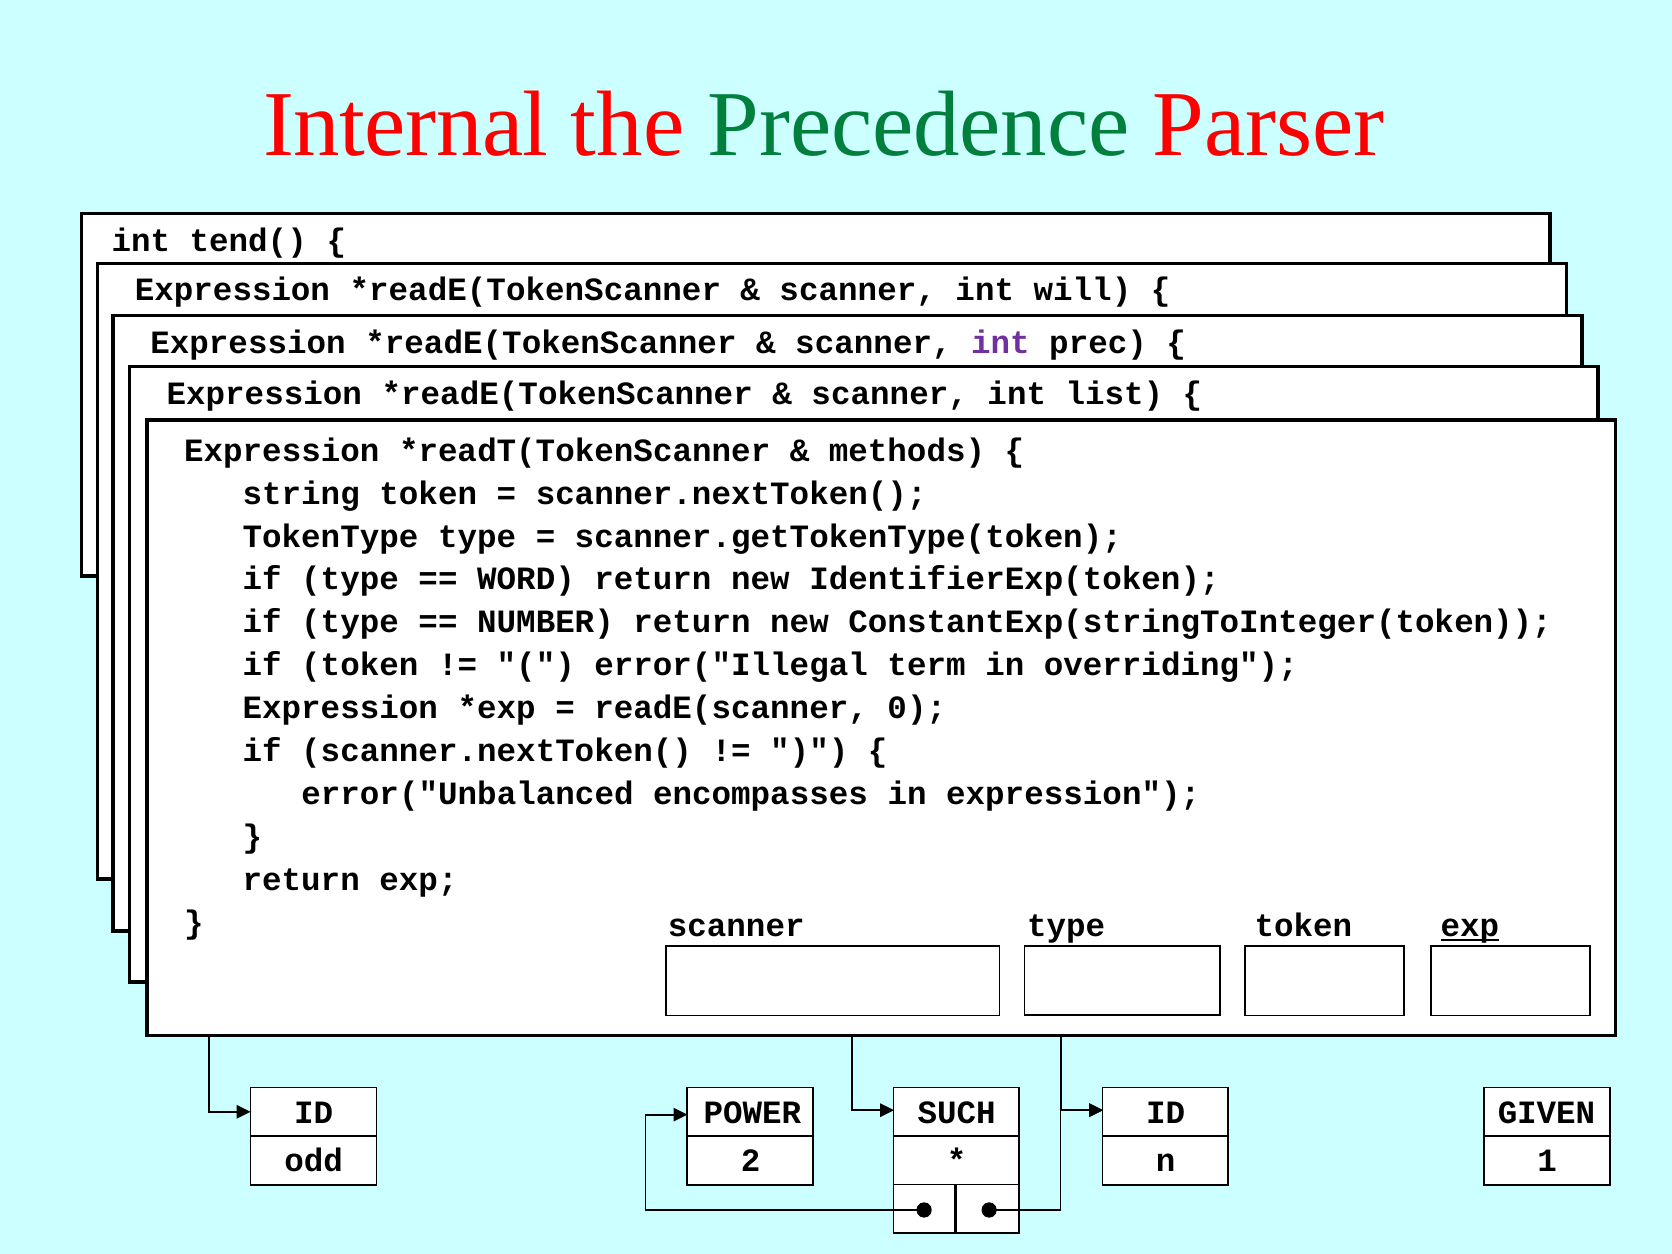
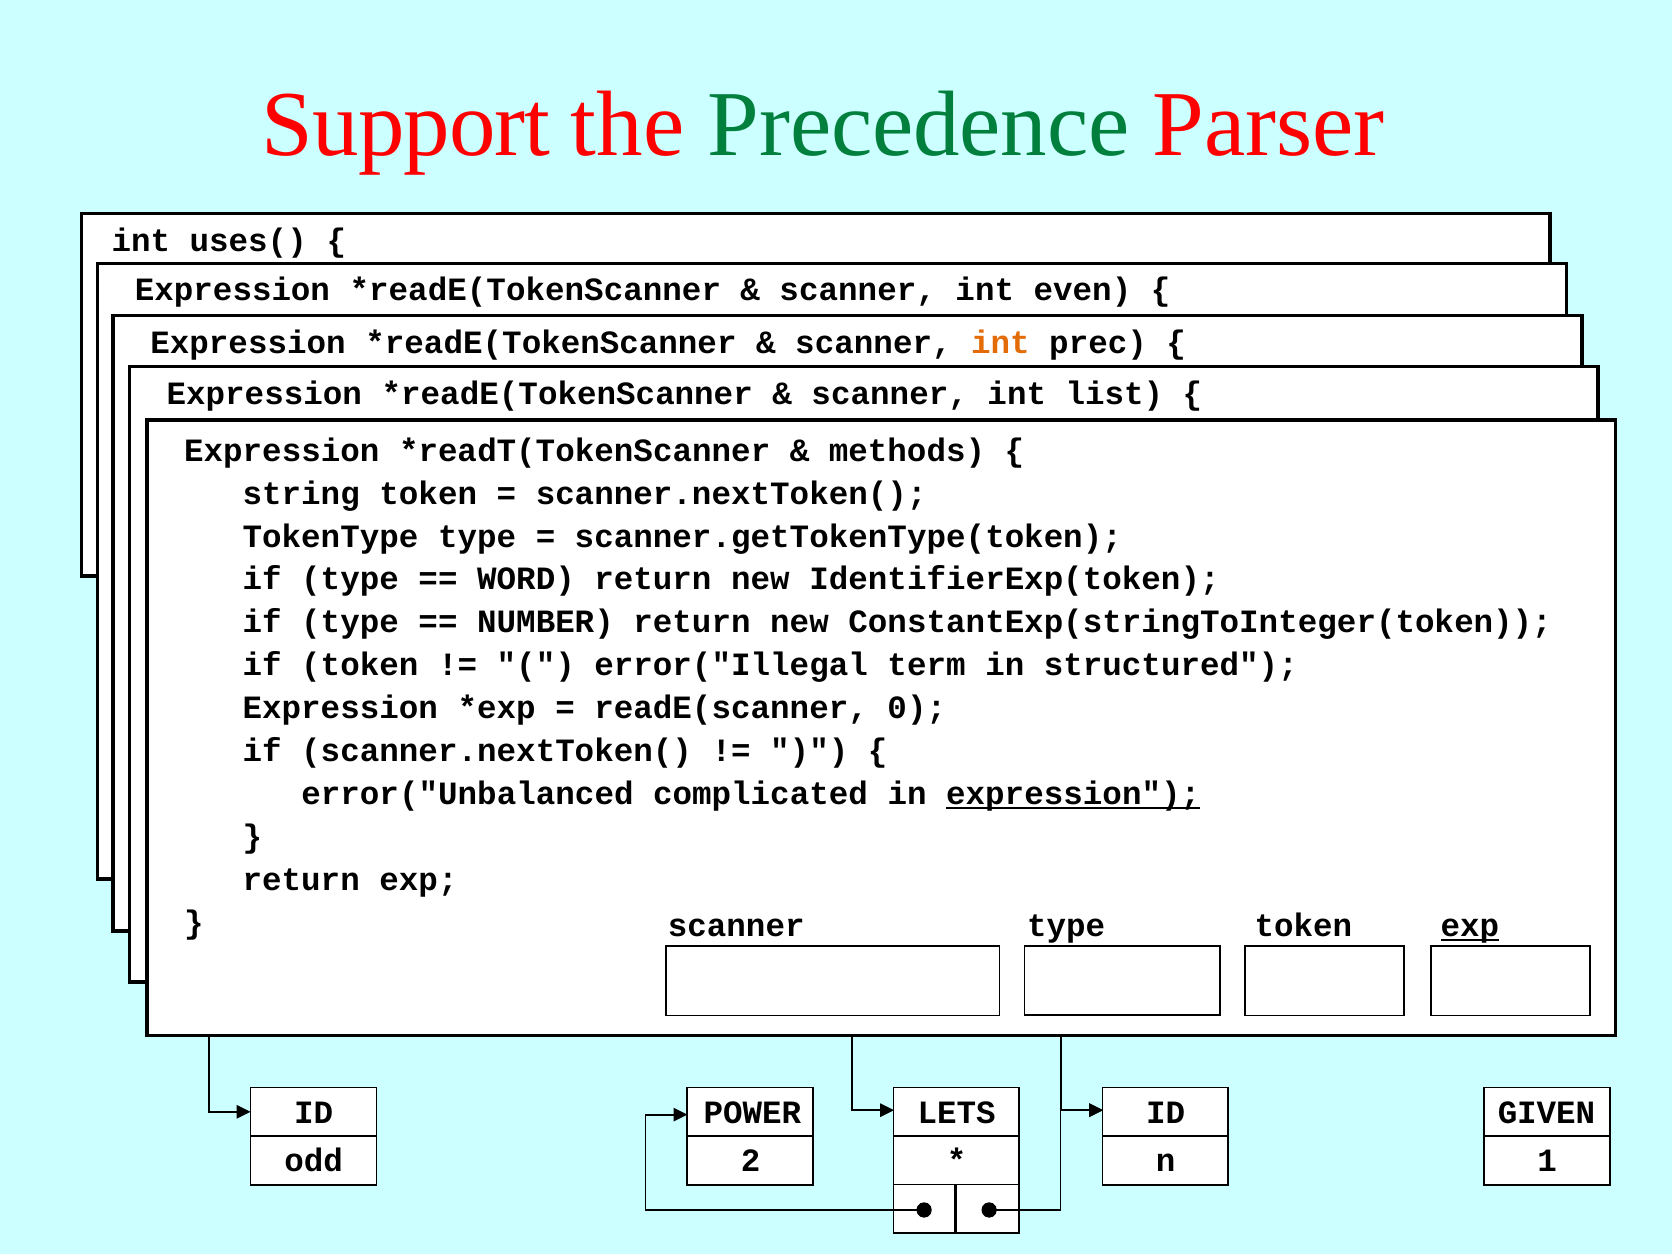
Internal: Internal -> Support (406, 125)
tend(: tend( -> uses( (248, 241)
will: will -> even (1082, 290)
int colour: purple -> orange (1000, 342)
overriding: overriding -> structured (1171, 665)
encompasses: encompasses -> complicated (760, 794)
expression underline: none -> present (1073, 794)
SUCH: SUCH -> LETS (957, 1112)
